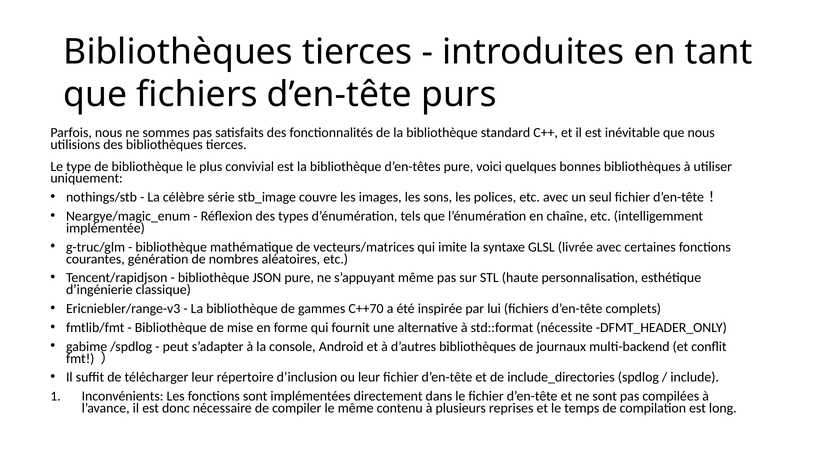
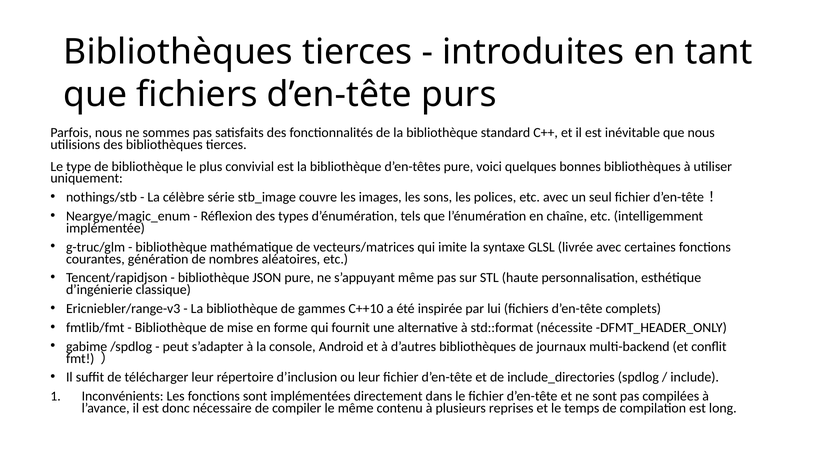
C++70: C++70 -> C++10 (366, 309)
